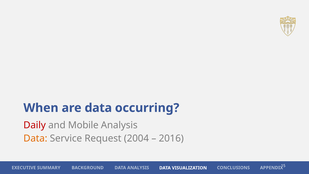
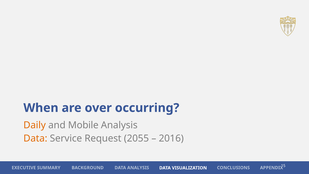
are data: data -> over (98, 108)
Daily colour: red -> orange (35, 125)
2004: 2004 -> 2055 (136, 138)
